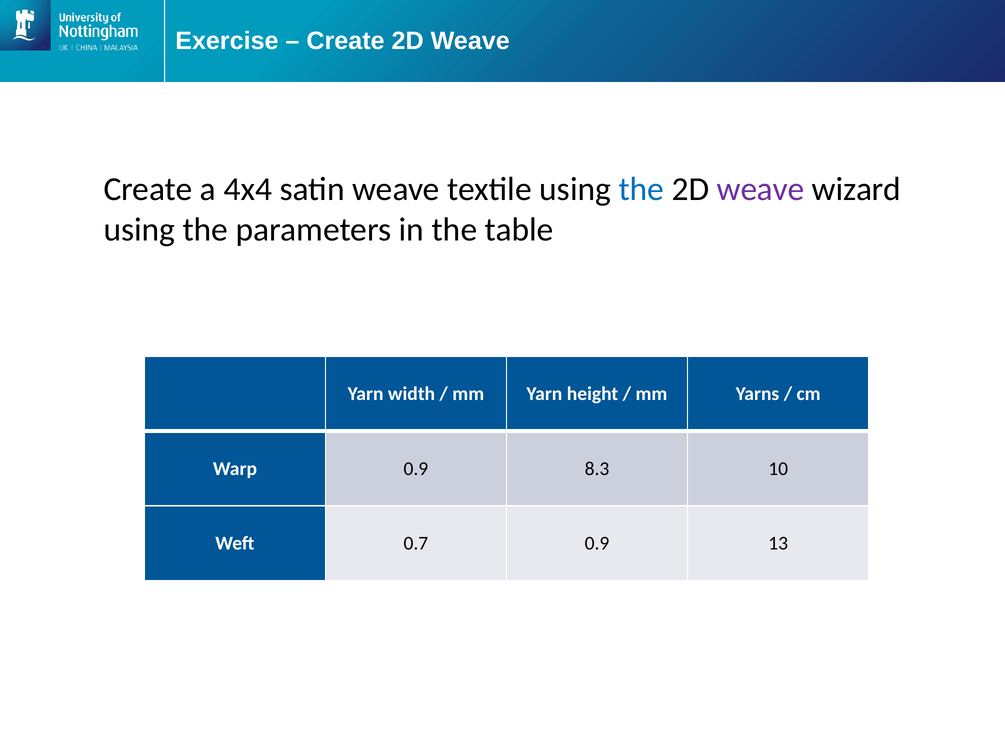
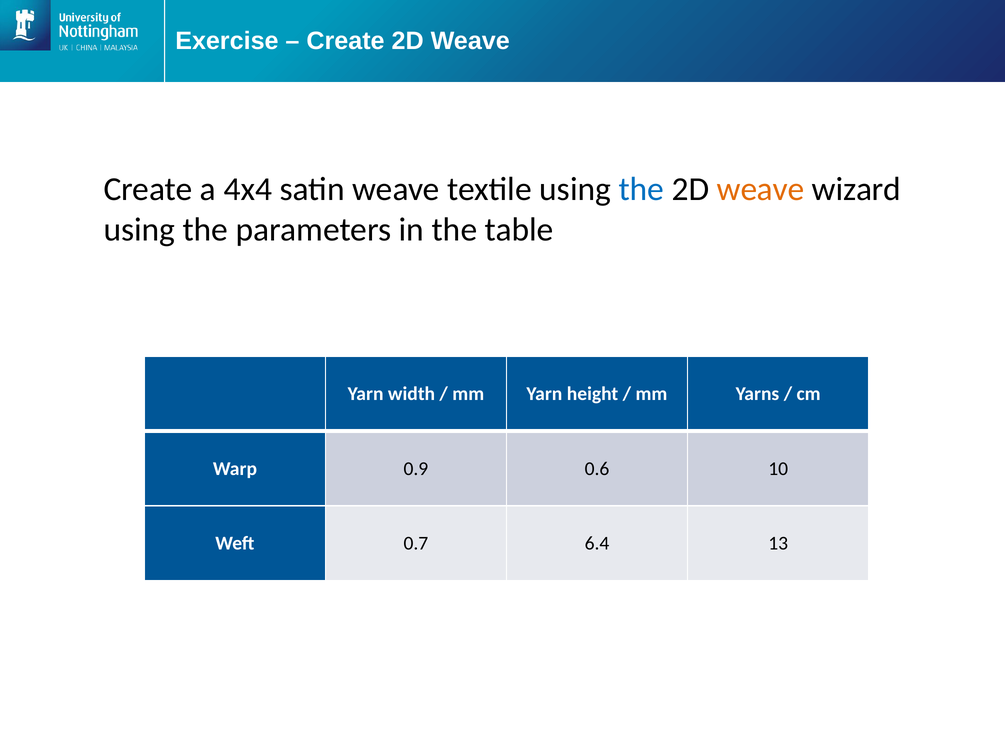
weave colour: purple -> orange (761, 190)
8.3: 8.3 -> 0.6 (597, 469)
0.7 0.9: 0.9 -> 6.4 (597, 544)
